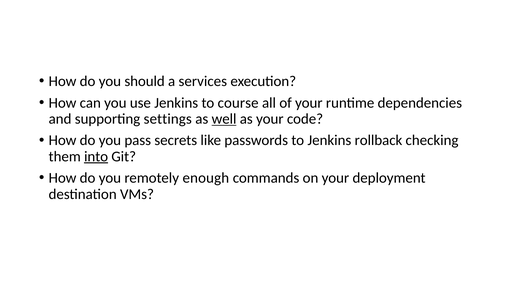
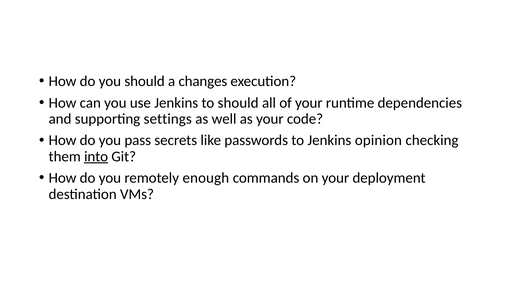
services: services -> changes (203, 81)
to course: course -> should (238, 103)
well underline: present -> none (224, 119)
rollback: rollback -> opinion (378, 140)
